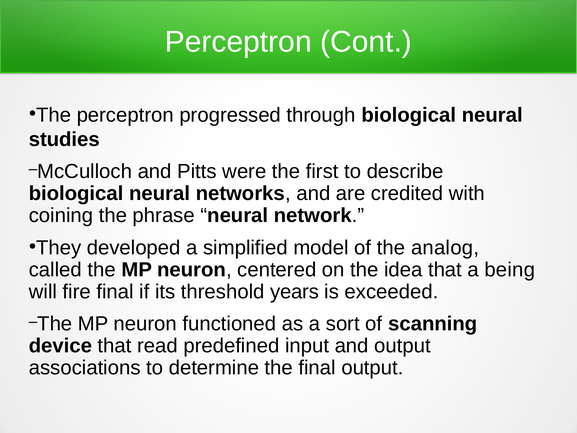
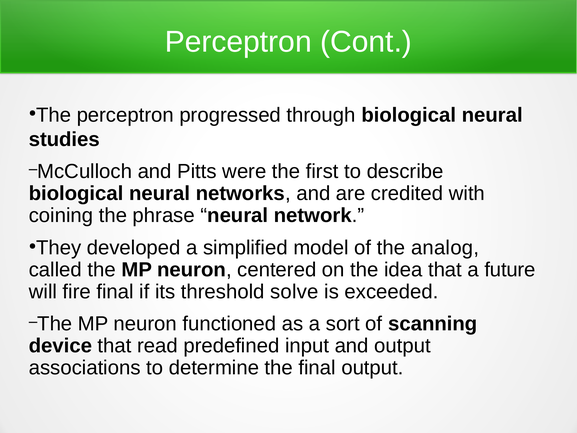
being: being -> future (510, 269)
years: years -> solve (294, 291)
